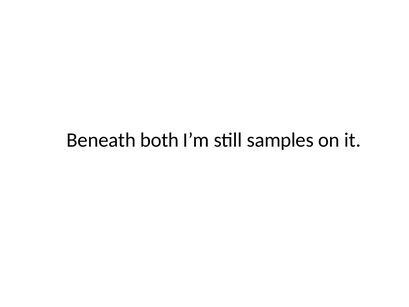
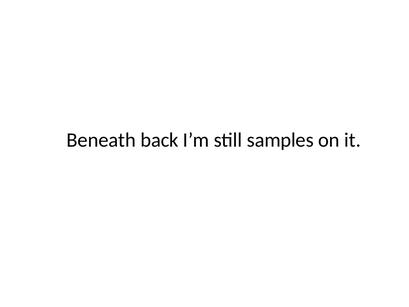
both: both -> back (159, 140)
